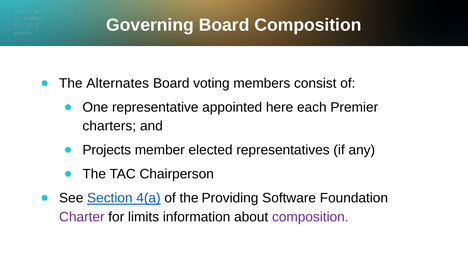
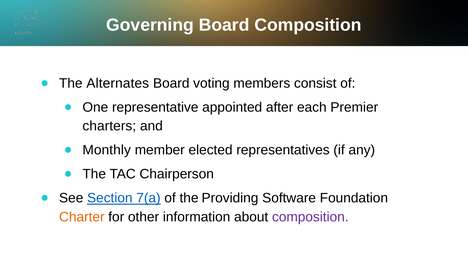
here: here -> after (280, 107)
Projects: Projects -> Monthly (107, 150)
4(a: 4(a -> 7(a (148, 198)
Charter colour: purple -> orange (82, 217)
limits: limits -> other (144, 217)
